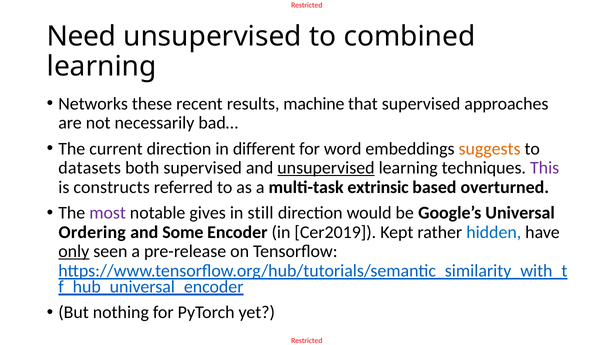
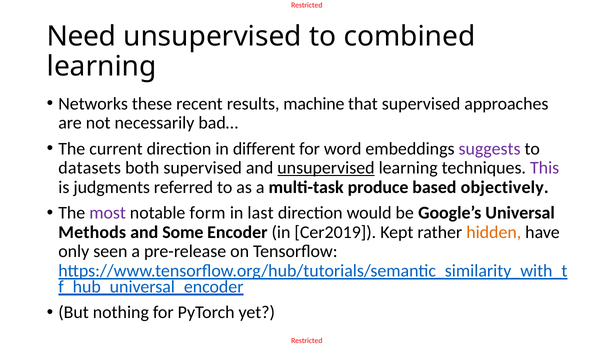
suggests colour: orange -> purple (490, 149)
constructs: constructs -> judgments (112, 187)
extrinsic: extrinsic -> produce (378, 187)
overturned: overturned -> objectively (505, 187)
gives: gives -> form (208, 213)
still: still -> last (261, 213)
Ordering: Ordering -> Methods (92, 232)
hidden colour: blue -> orange (494, 232)
only underline: present -> none (74, 252)
